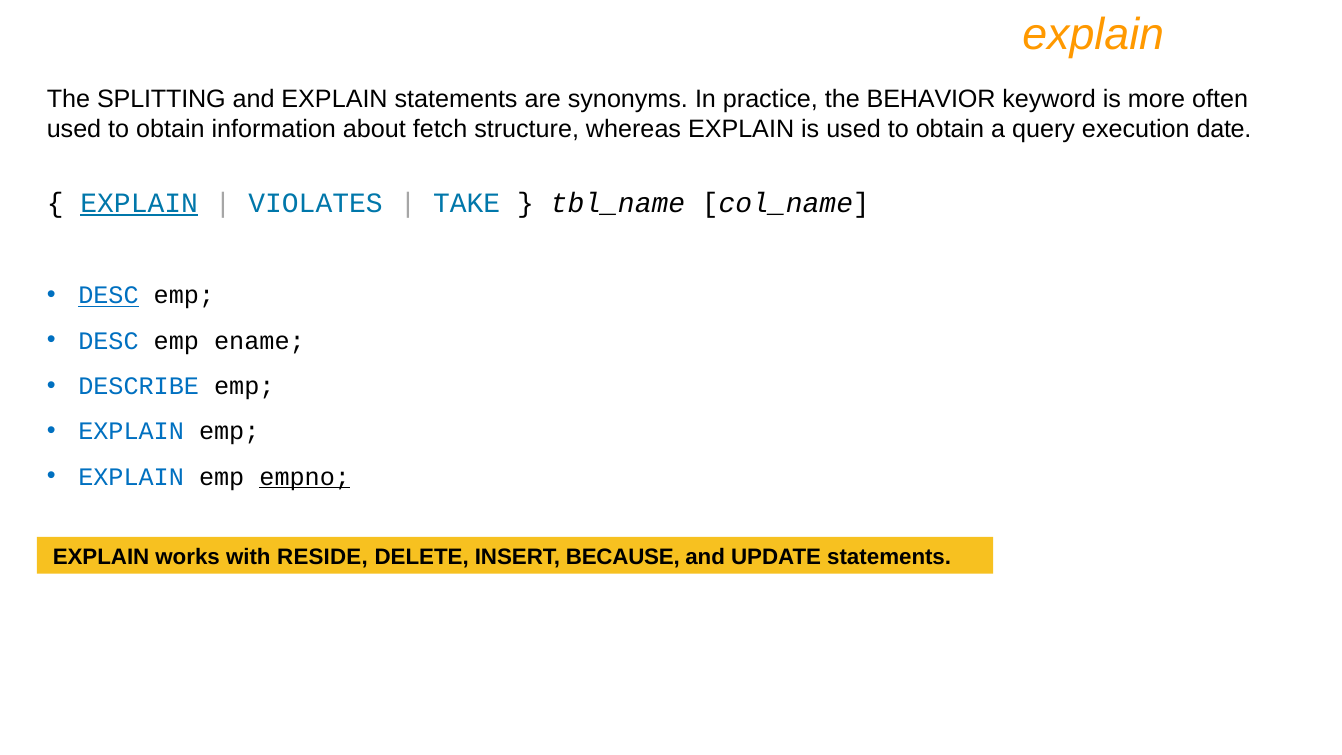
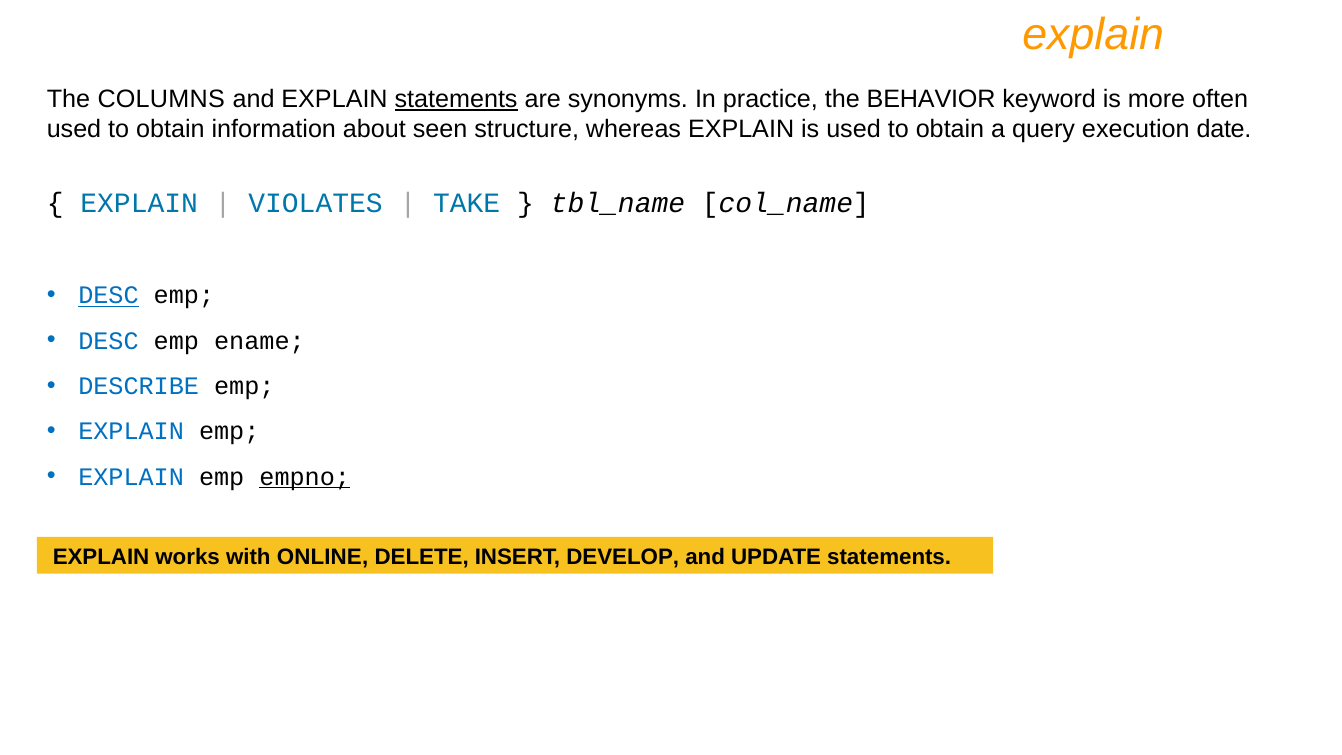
SPLITTING: SPLITTING -> COLUMNS (161, 99)
statements underline: none -> present (456, 99)
fetch: fetch -> seen (440, 129)
EXPLAIN underline: present -> none (139, 203)
RESIDE: RESIDE -> ONLINE (322, 557)
BECAUSE: BECAUSE -> DEVELOP (623, 557)
